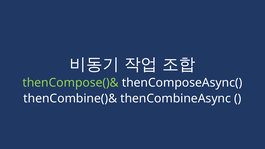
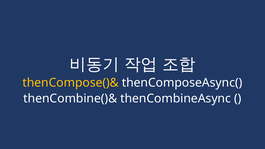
thenCompose()& colour: light green -> yellow (71, 83)
